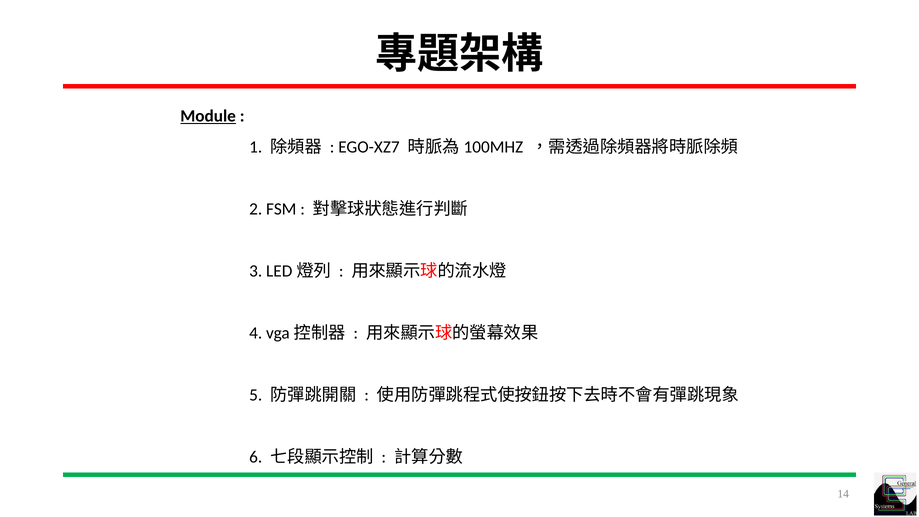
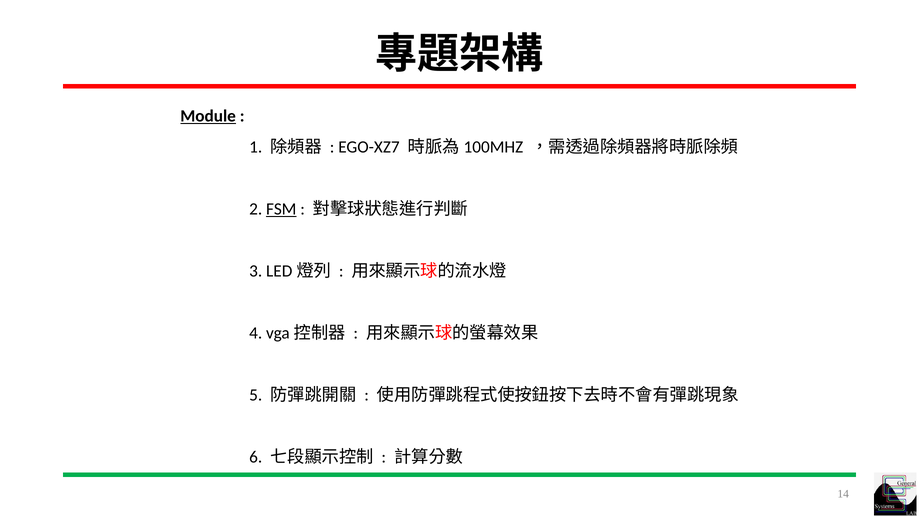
FSM underline: none -> present (281, 209)
